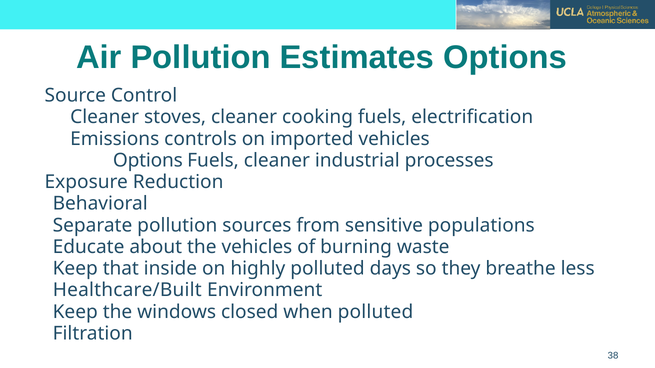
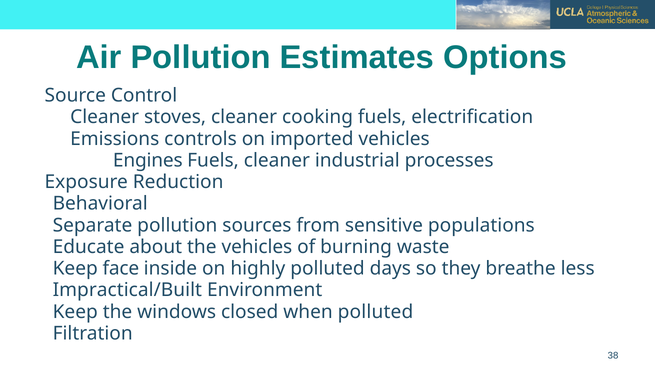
Options: Options -> Engines (148, 161)
that: that -> face (121, 269)
Healthcare/Built: Healthcare/Built -> Impractical/Built (127, 291)
